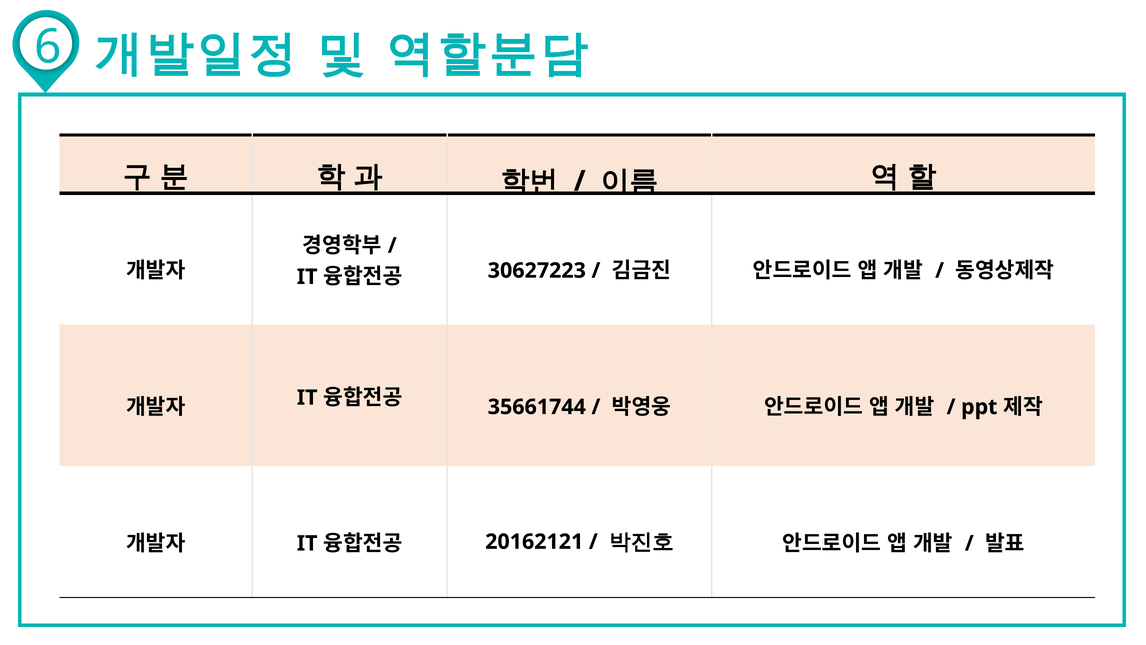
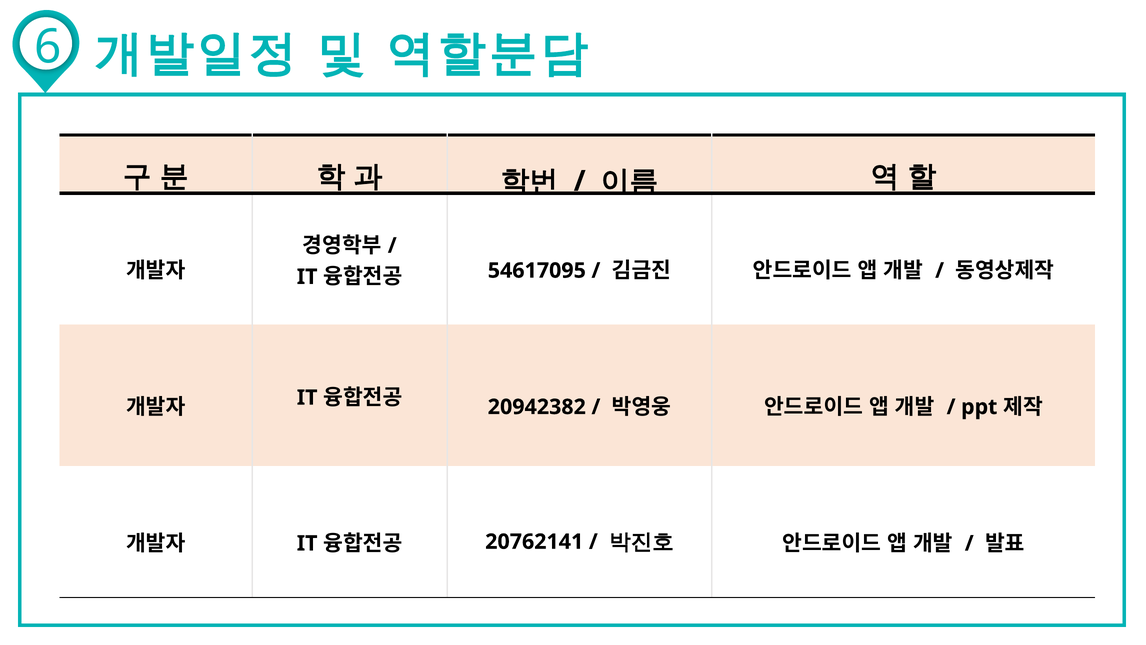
30627223: 30627223 -> 54617095 (537, 270)
35661744: 35661744 -> 20942382 (537, 407)
20162121: 20162121 -> 20762141 (534, 541)
